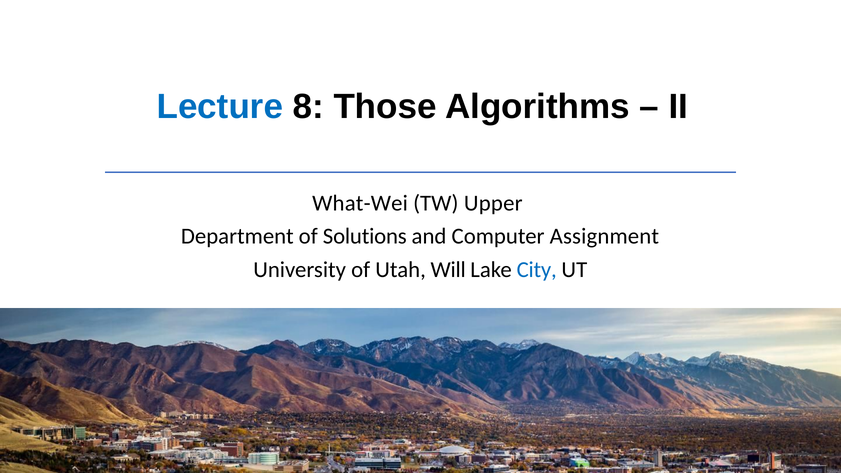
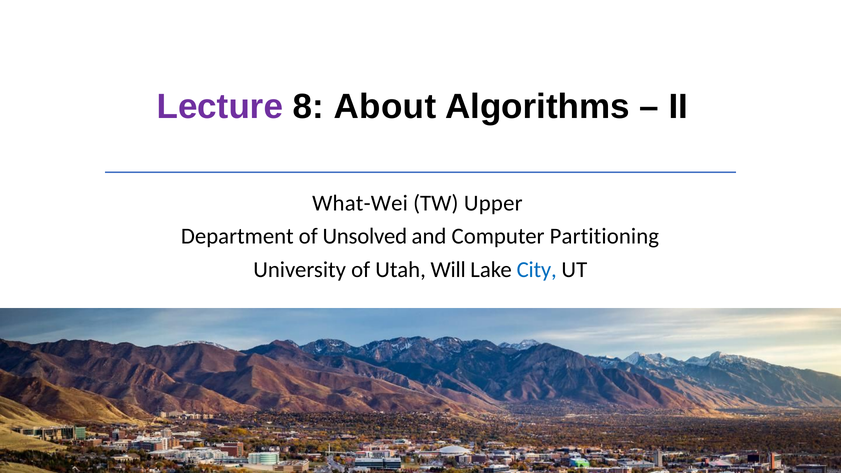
Lecture colour: blue -> purple (220, 107)
Those: Those -> About (385, 107)
Solutions: Solutions -> Unsolved (365, 236)
Assignment: Assignment -> Partitioning (604, 236)
